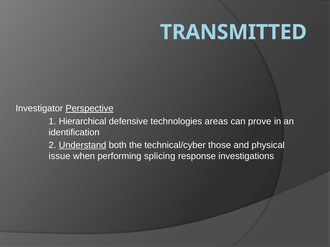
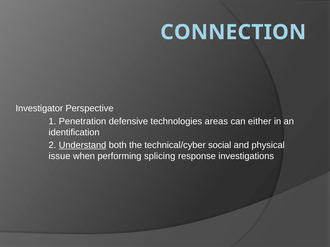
TRANSMITTED: TRANSMITTED -> CONNECTION (233, 32)
Perspective underline: present -> none (90, 109)
Hierarchical: Hierarchical -> Penetration (82, 122)
prove: prove -> either (260, 122)
those: those -> social (220, 145)
